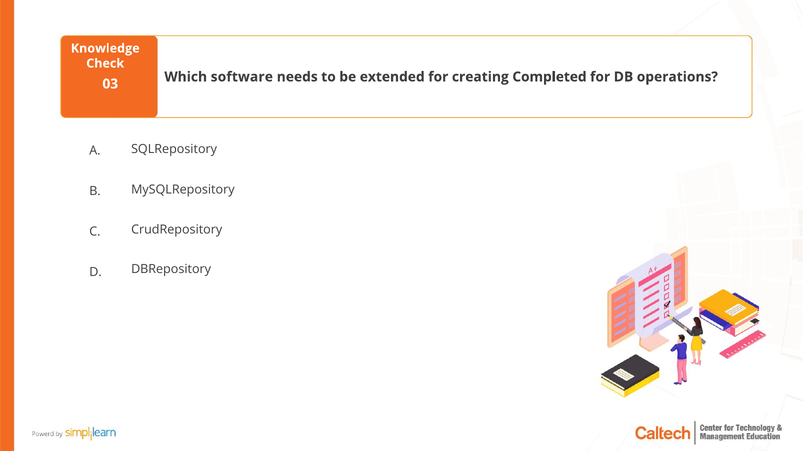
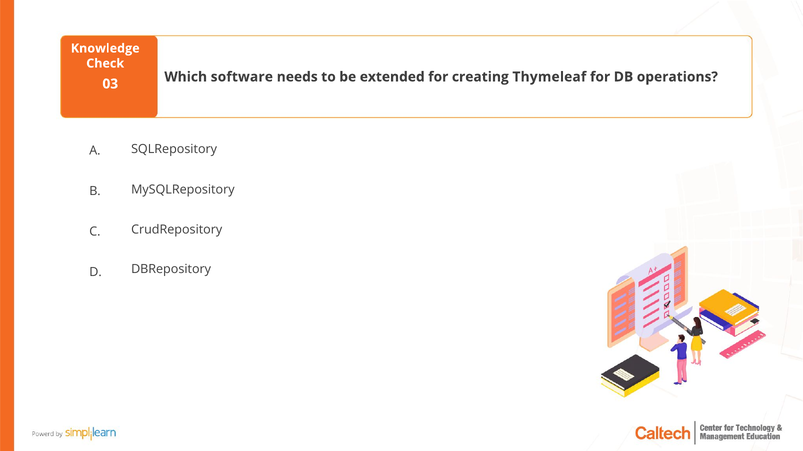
Completed: Completed -> Thymeleaf (549, 77)
